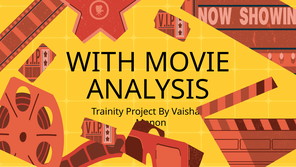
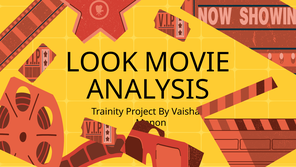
WITH: WITH -> LOOK (102, 62)
